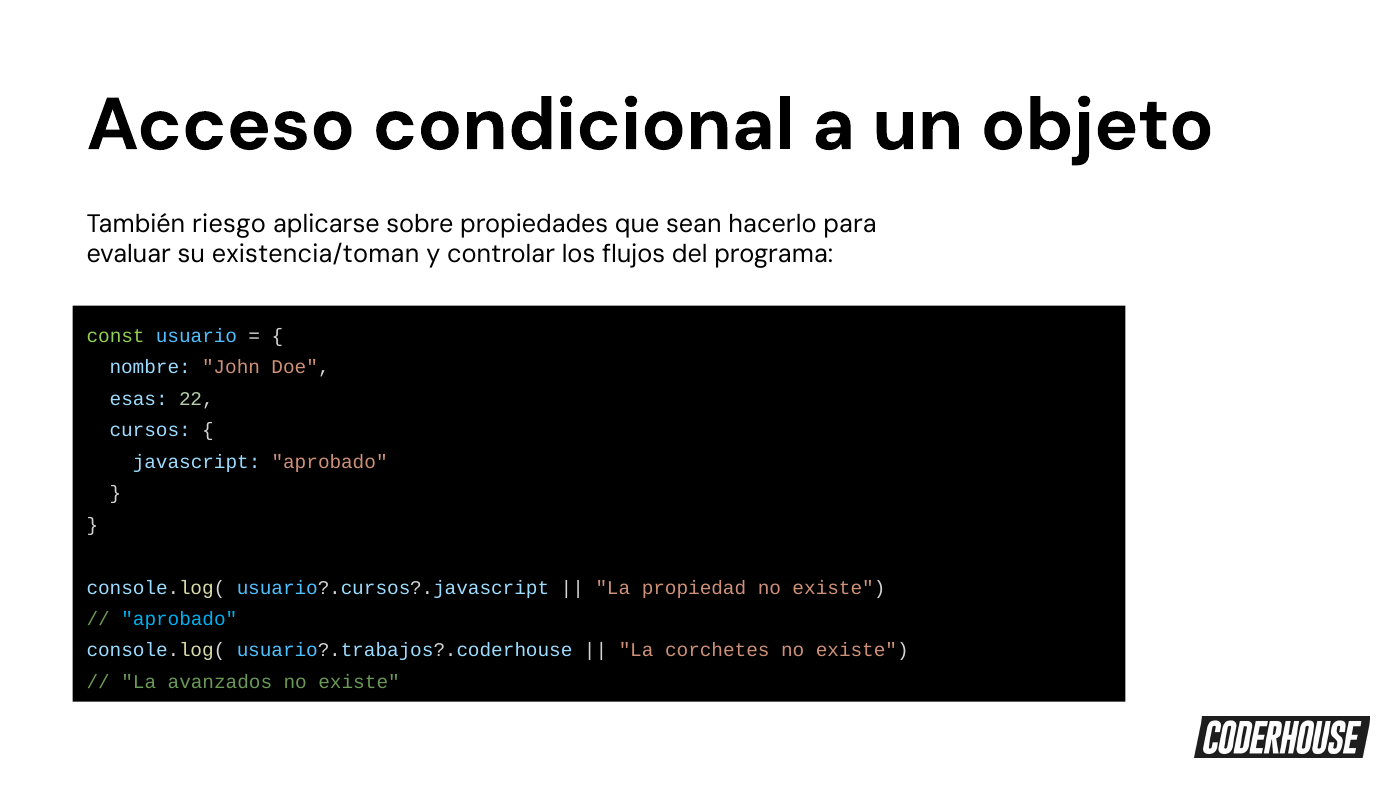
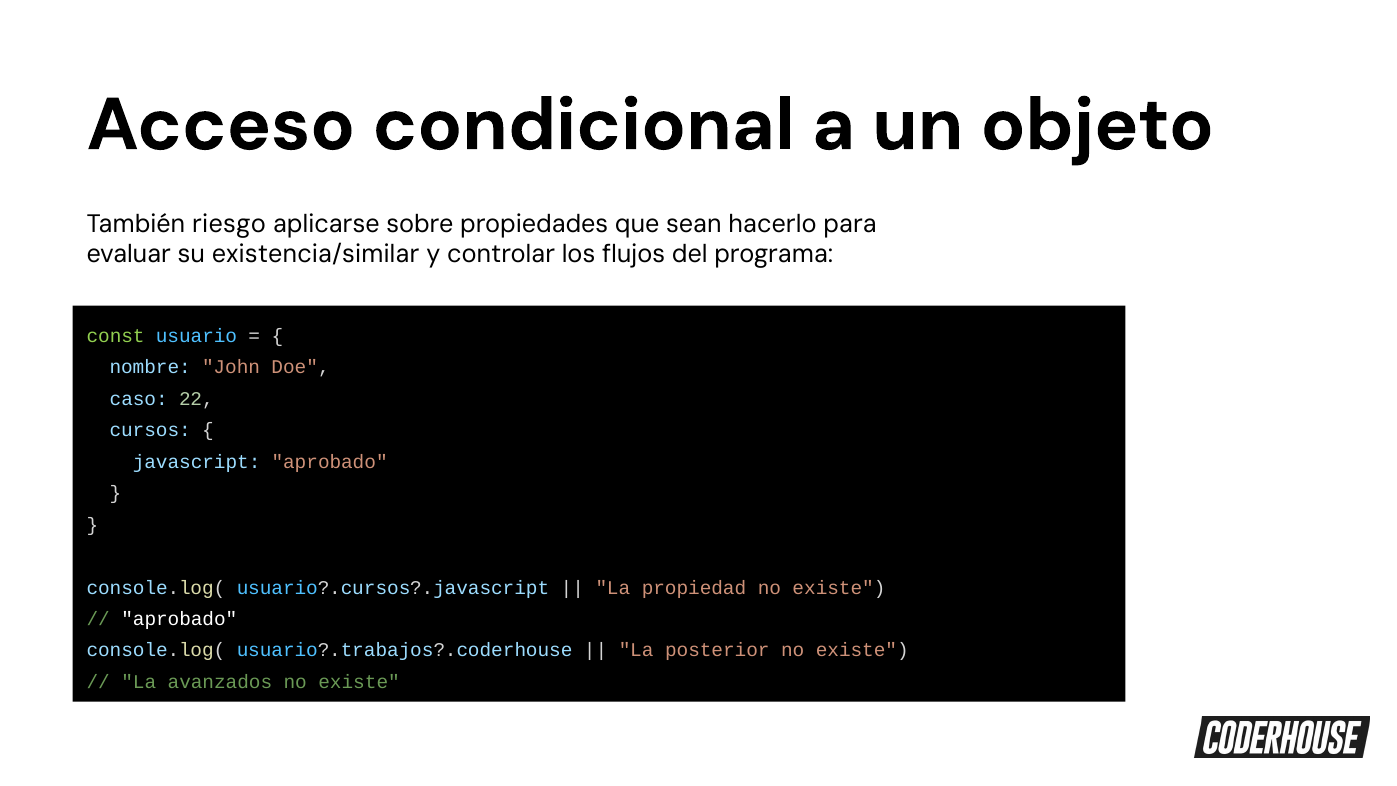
existencia/toman: existencia/toman -> existencia/similar (316, 254)
esas: esas -> caso (139, 399)
aprobado colour: light blue -> white (179, 619)
corchetes: corchetes -> posterior (717, 650)
